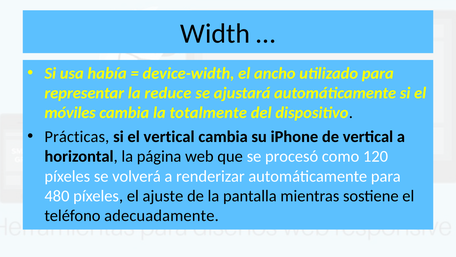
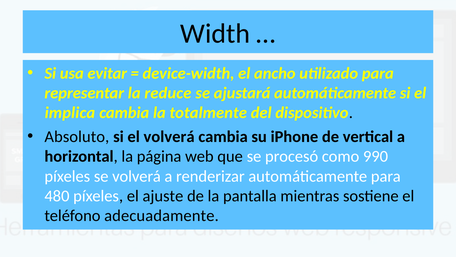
había: había -> evitar (107, 73)
móviles: móviles -> implica (70, 113)
Prácticas: Prácticas -> Absoluto (77, 136)
el vertical: vertical -> volverá (169, 136)
120: 120 -> 990 (376, 156)
